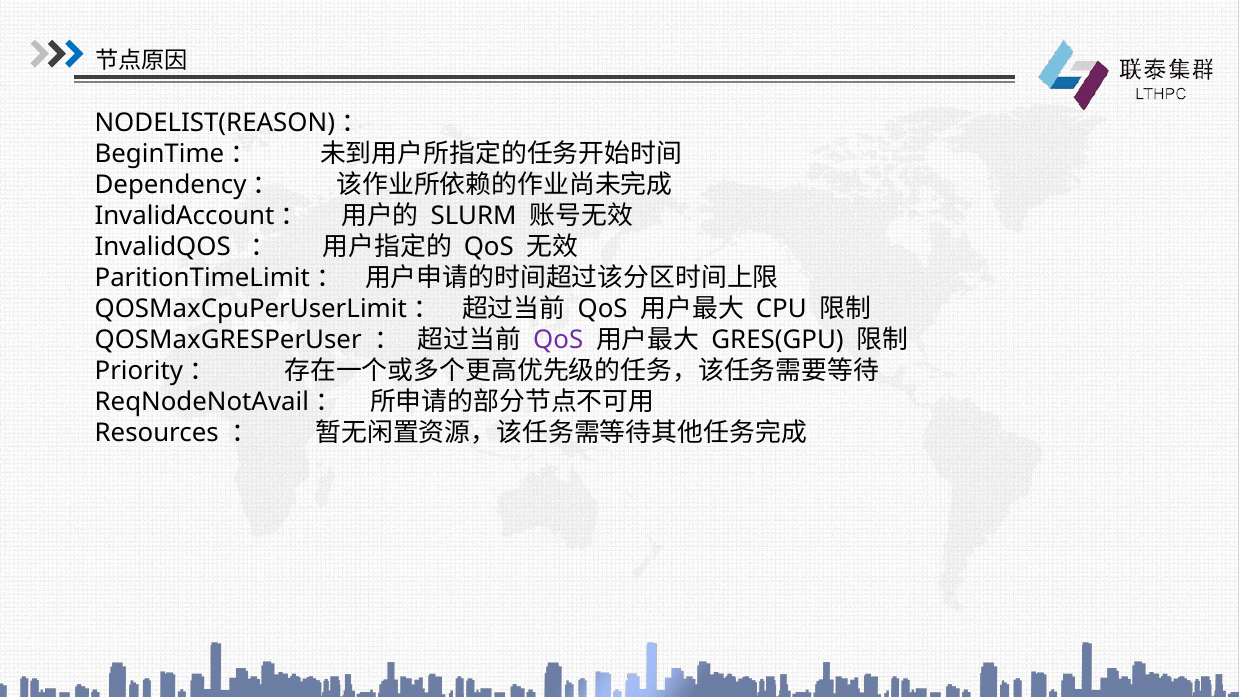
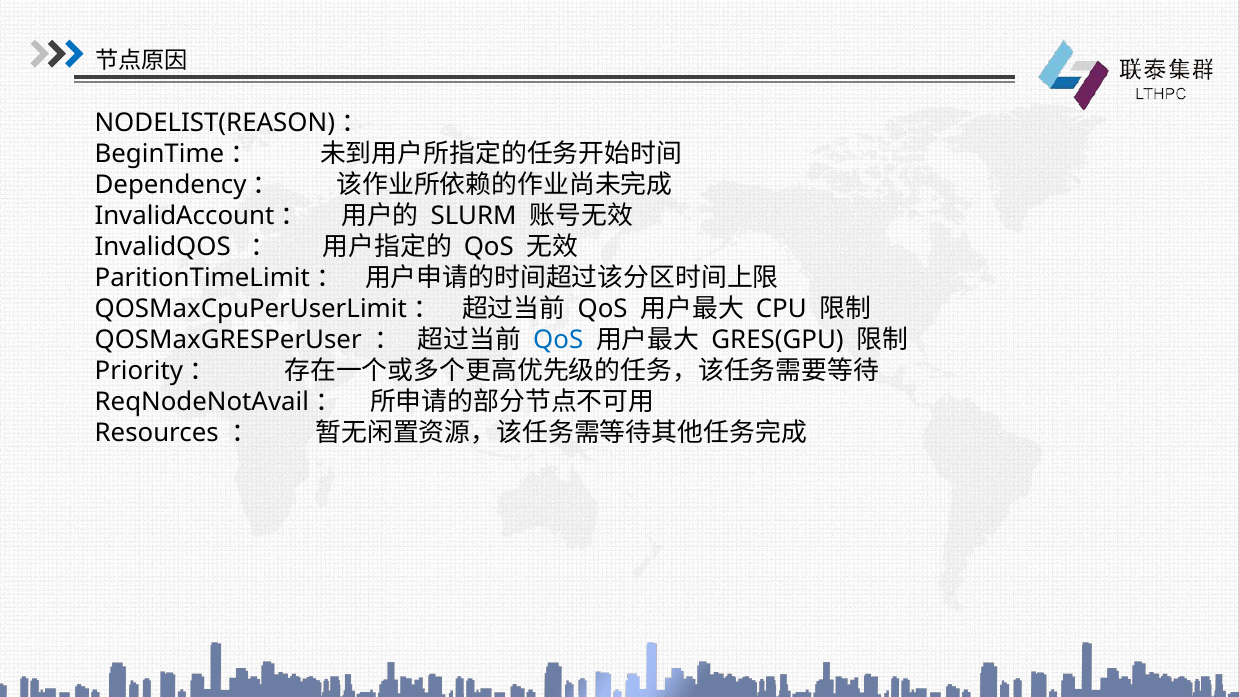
QoS colour: purple -> blue (558, 340)
